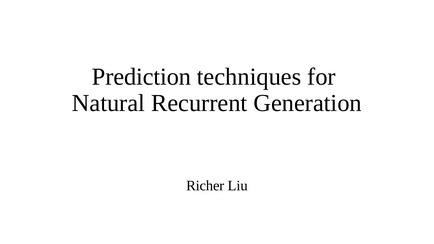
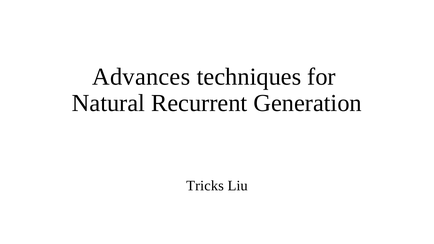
Prediction: Prediction -> Advances (141, 77)
Richer: Richer -> Tricks (205, 186)
